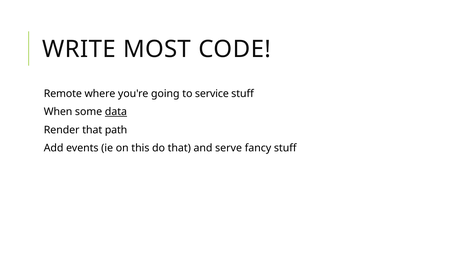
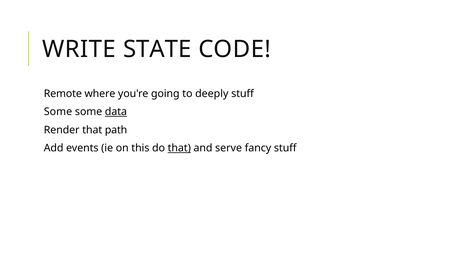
MOST: MOST -> STATE (157, 49)
service: service -> deeply (212, 94)
When: When -> Some (58, 112)
that underline: none -> present (179, 148)
